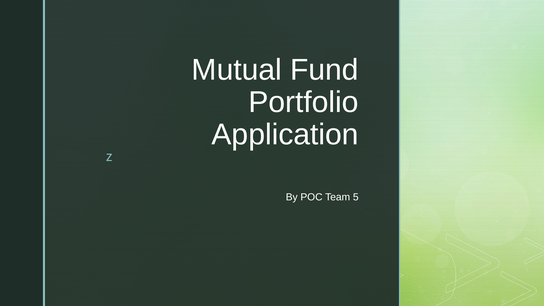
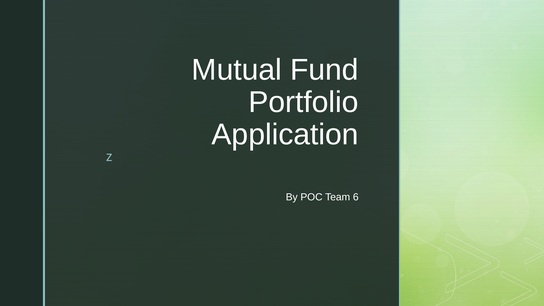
5: 5 -> 6 (356, 197)
